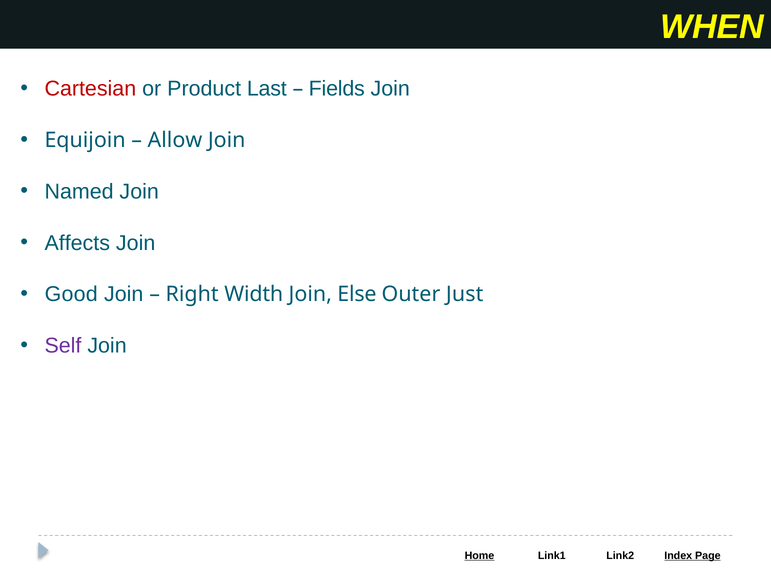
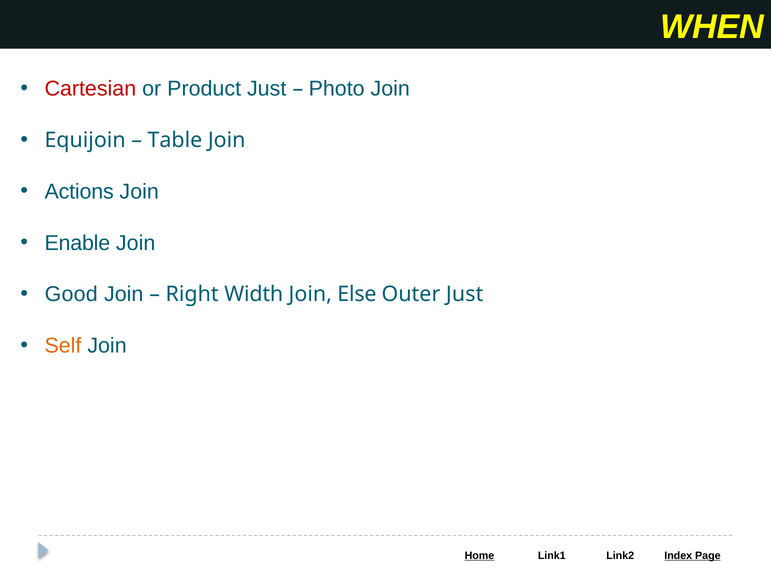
Product Last: Last -> Just (267, 89)
Fields: Fields -> Photo (337, 89)
Allow: Allow -> Table (175, 140)
Named: Named -> Actions (79, 192)
Affects: Affects -> Enable (77, 243)
Self colour: purple -> orange (63, 346)
